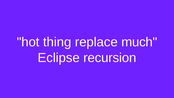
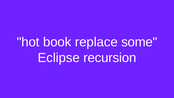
thing: thing -> book (57, 42)
much: much -> some (139, 42)
